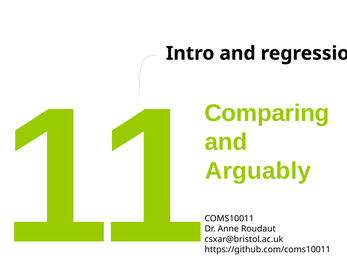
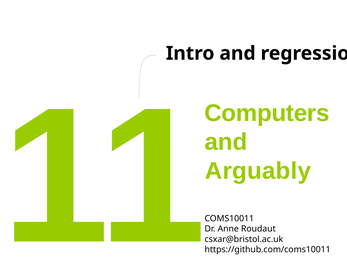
Comparing: Comparing -> Computers (267, 113)
